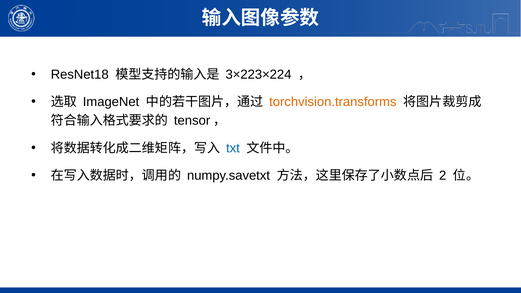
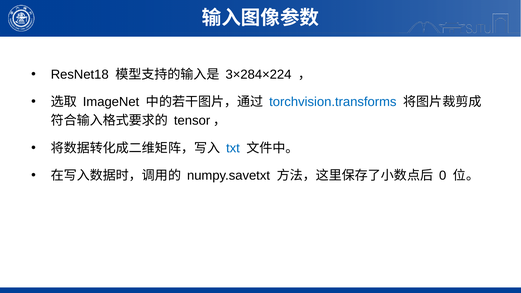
3×223×224: 3×223×224 -> 3×284×224 (259, 75)
torchvision.transforms colour: orange -> blue (333, 102)
2: 2 -> 0 (443, 176)
